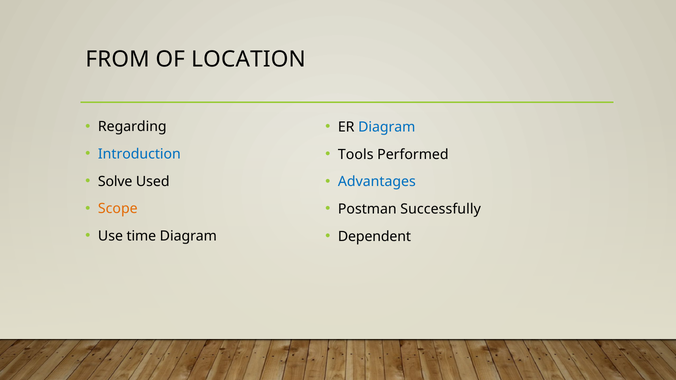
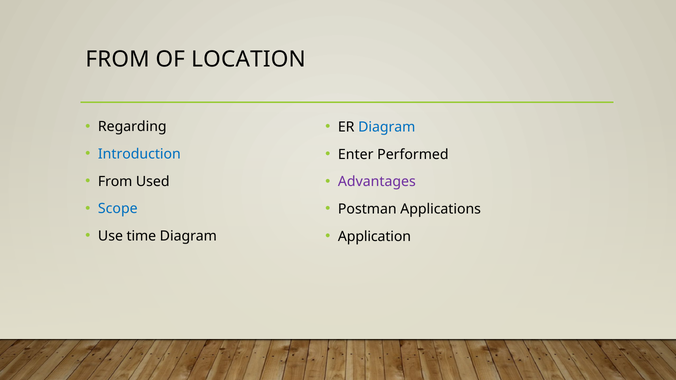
Tools: Tools -> Enter (356, 155)
Solve: Solve -> From (115, 182)
Advantages colour: blue -> purple (377, 182)
Scope colour: orange -> blue (118, 209)
Successfully: Successfully -> Applications (441, 209)
Dependent: Dependent -> Application (374, 237)
